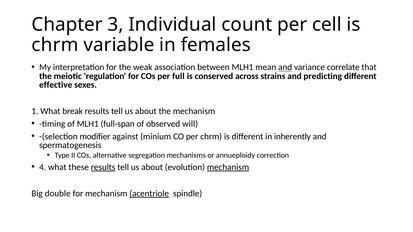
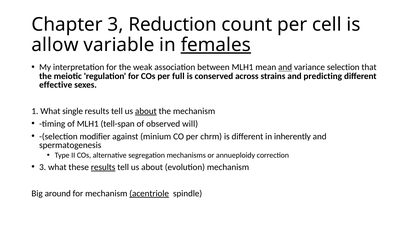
Individual: Individual -> Reduction (173, 24)
chrm: chrm -> allow (55, 45)
females underline: none -> present (216, 45)
correlate: correlate -> selection (343, 67)
break: break -> single (73, 111)
about underline: none -> present (146, 111)
full-span: full-span -> tell-span (118, 124)
4: 4 -> 3 (43, 167)
mechanism underline: present -> none (228, 167)
double: double -> around (58, 194)
